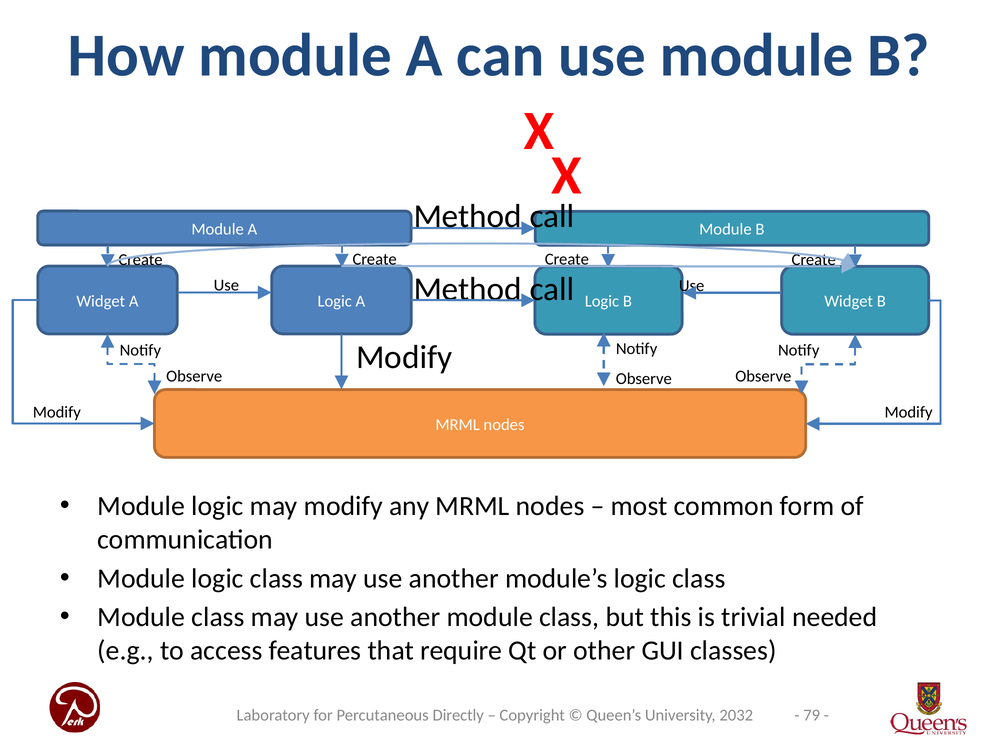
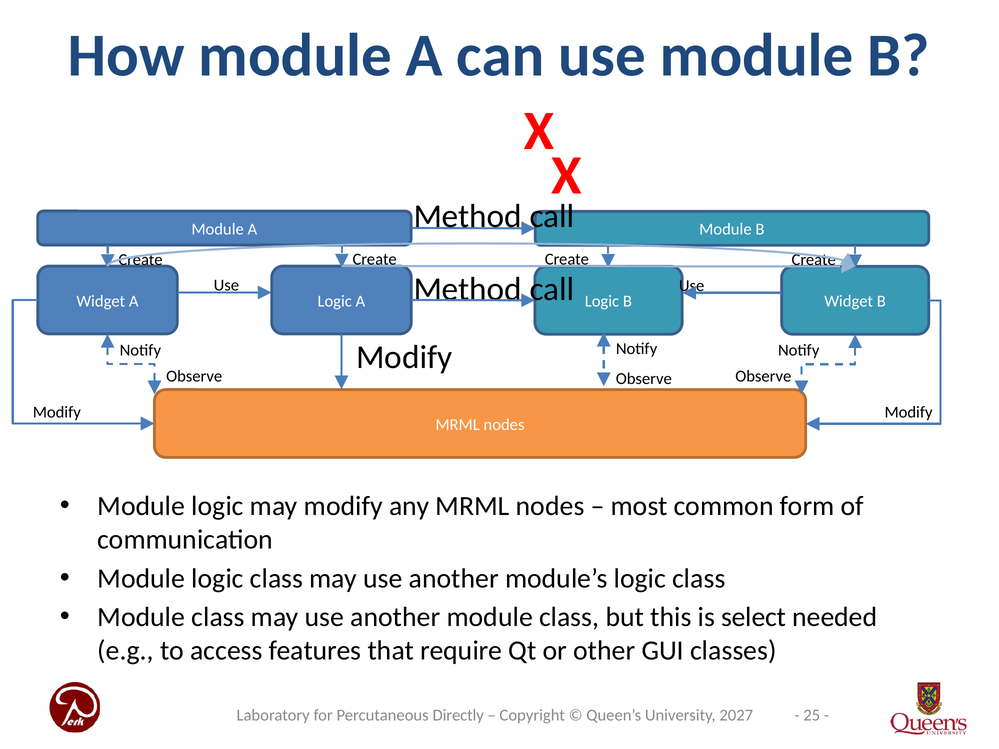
trivial: trivial -> select (754, 617)
79: 79 -> 25 (812, 715)
2032: 2032 -> 2027 (736, 716)
